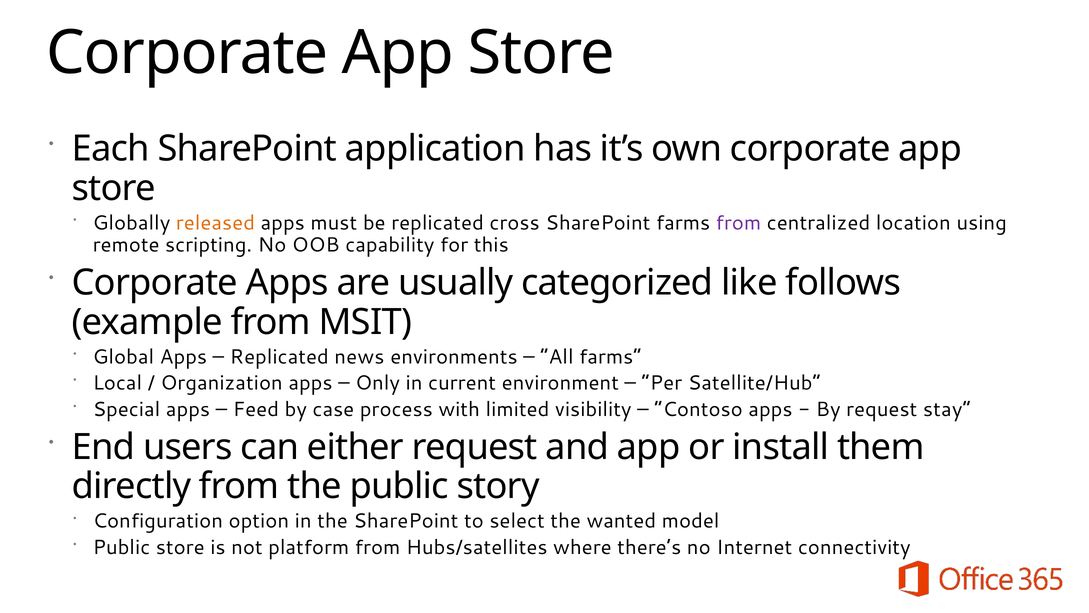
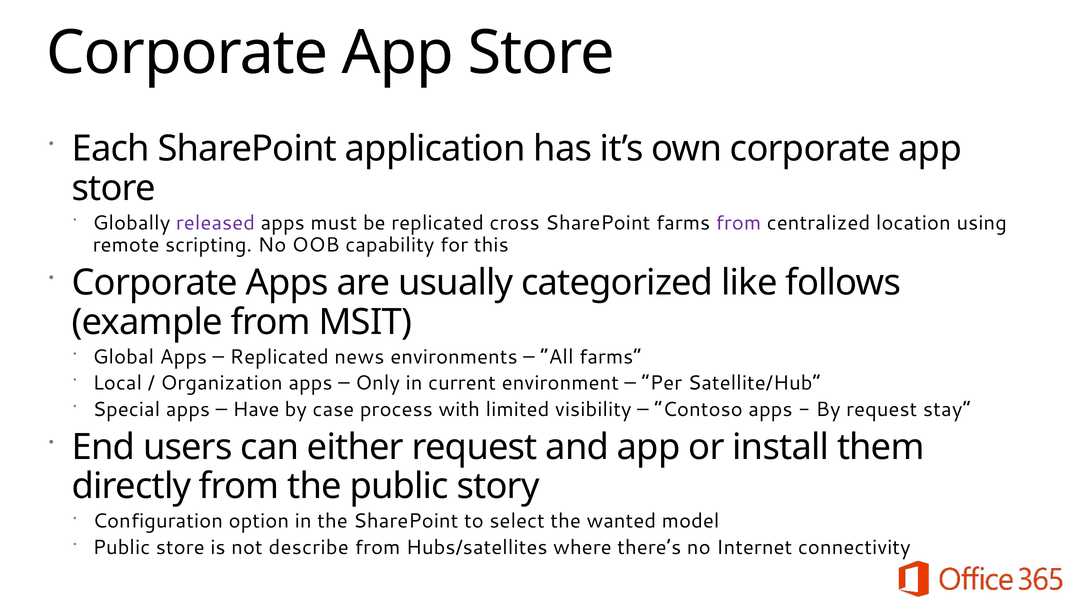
released colour: orange -> purple (215, 223)
Feed: Feed -> Have (256, 409)
platform: platform -> describe (309, 547)
